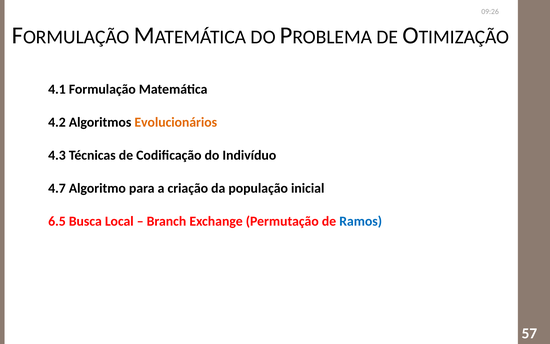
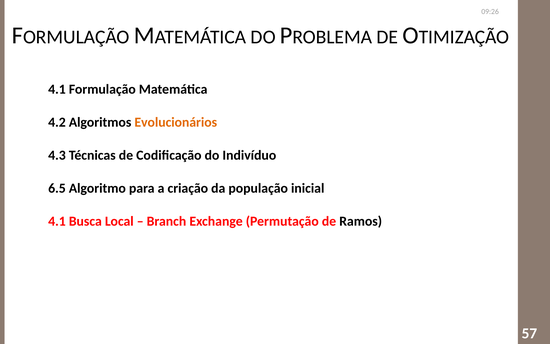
4.7: 4.7 -> 6.5 (57, 188)
6.5: 6.5 -> 4.1 (57, 221)
Ramos colour: blue -> black (361, 221)
